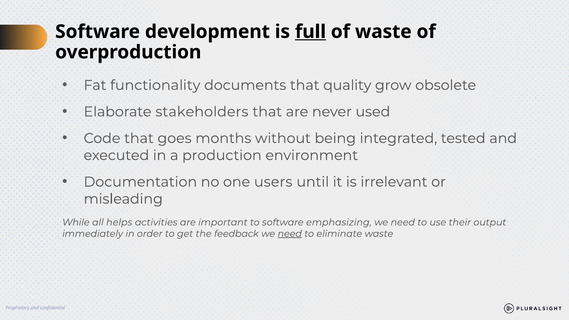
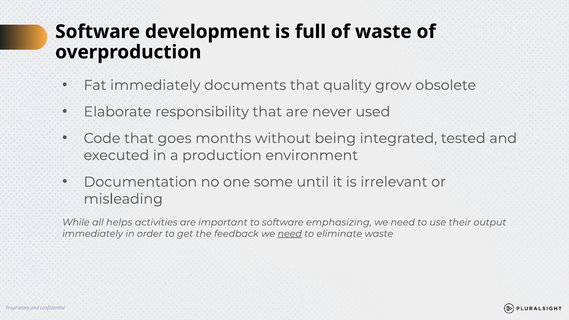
full underline: present -> none (310, 32)
Fat functionality: functionality -> immediately (155, 85)
stakeholders: stakeholders -> responsibility (202, 112)
users: users -> some (273, 182)
